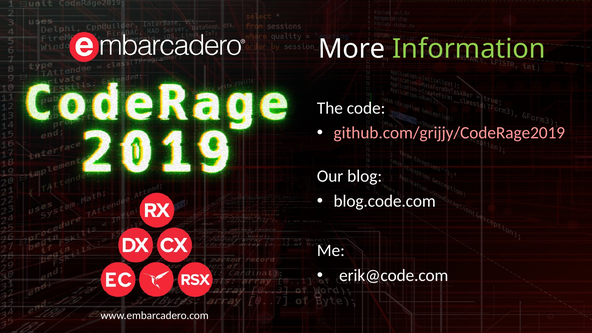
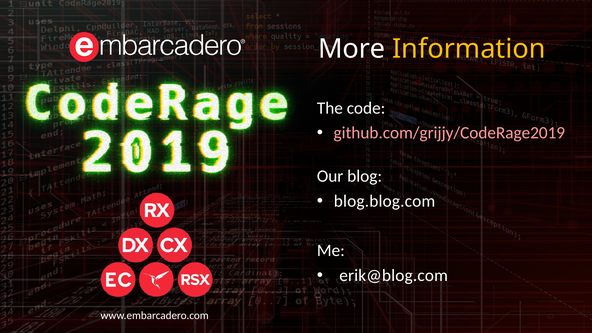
Information colour: light green -> yellow (469, 49)
blog.code.com: blog.code.com -> blog.blog.com (385, 201)
erik@code.com: erik@code.com -> erik@blog.com (394, 275)
